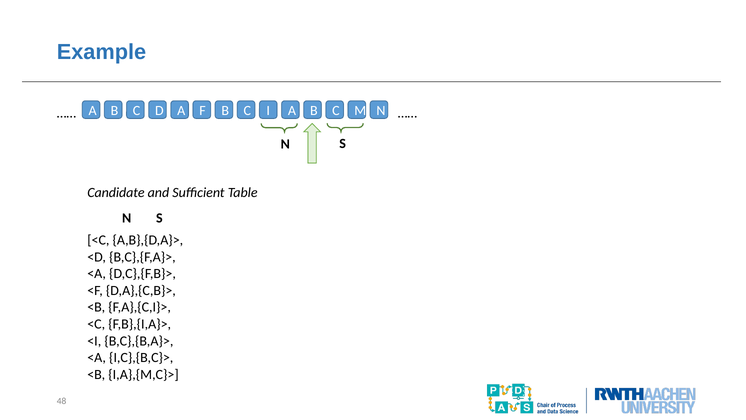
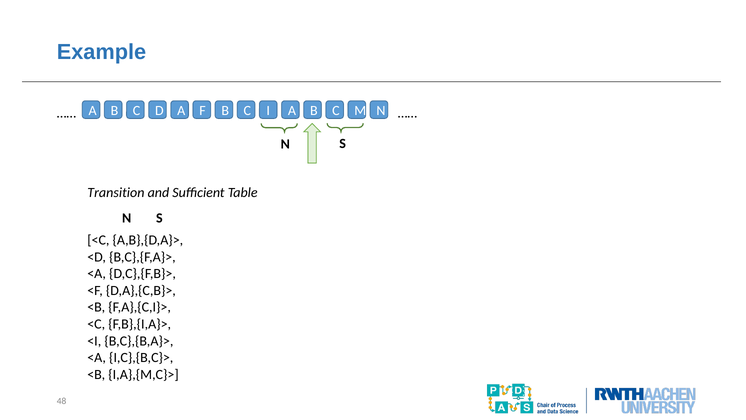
Candidate: Candidate -> Transition (116, 193)
